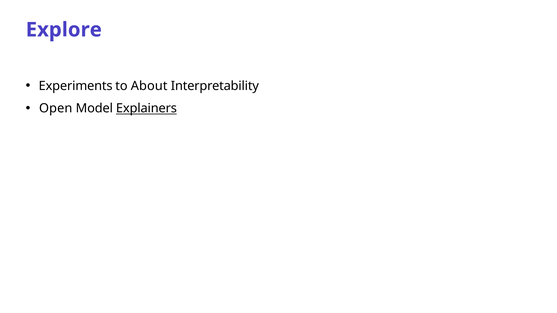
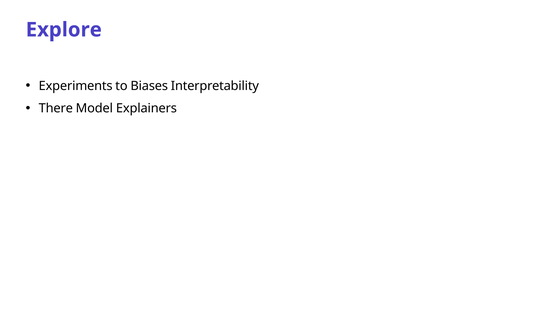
About: About -> Biases (149, 86)
Open: Open -> There (56, 109)
Explainers underline: present -> none (146, 109)
